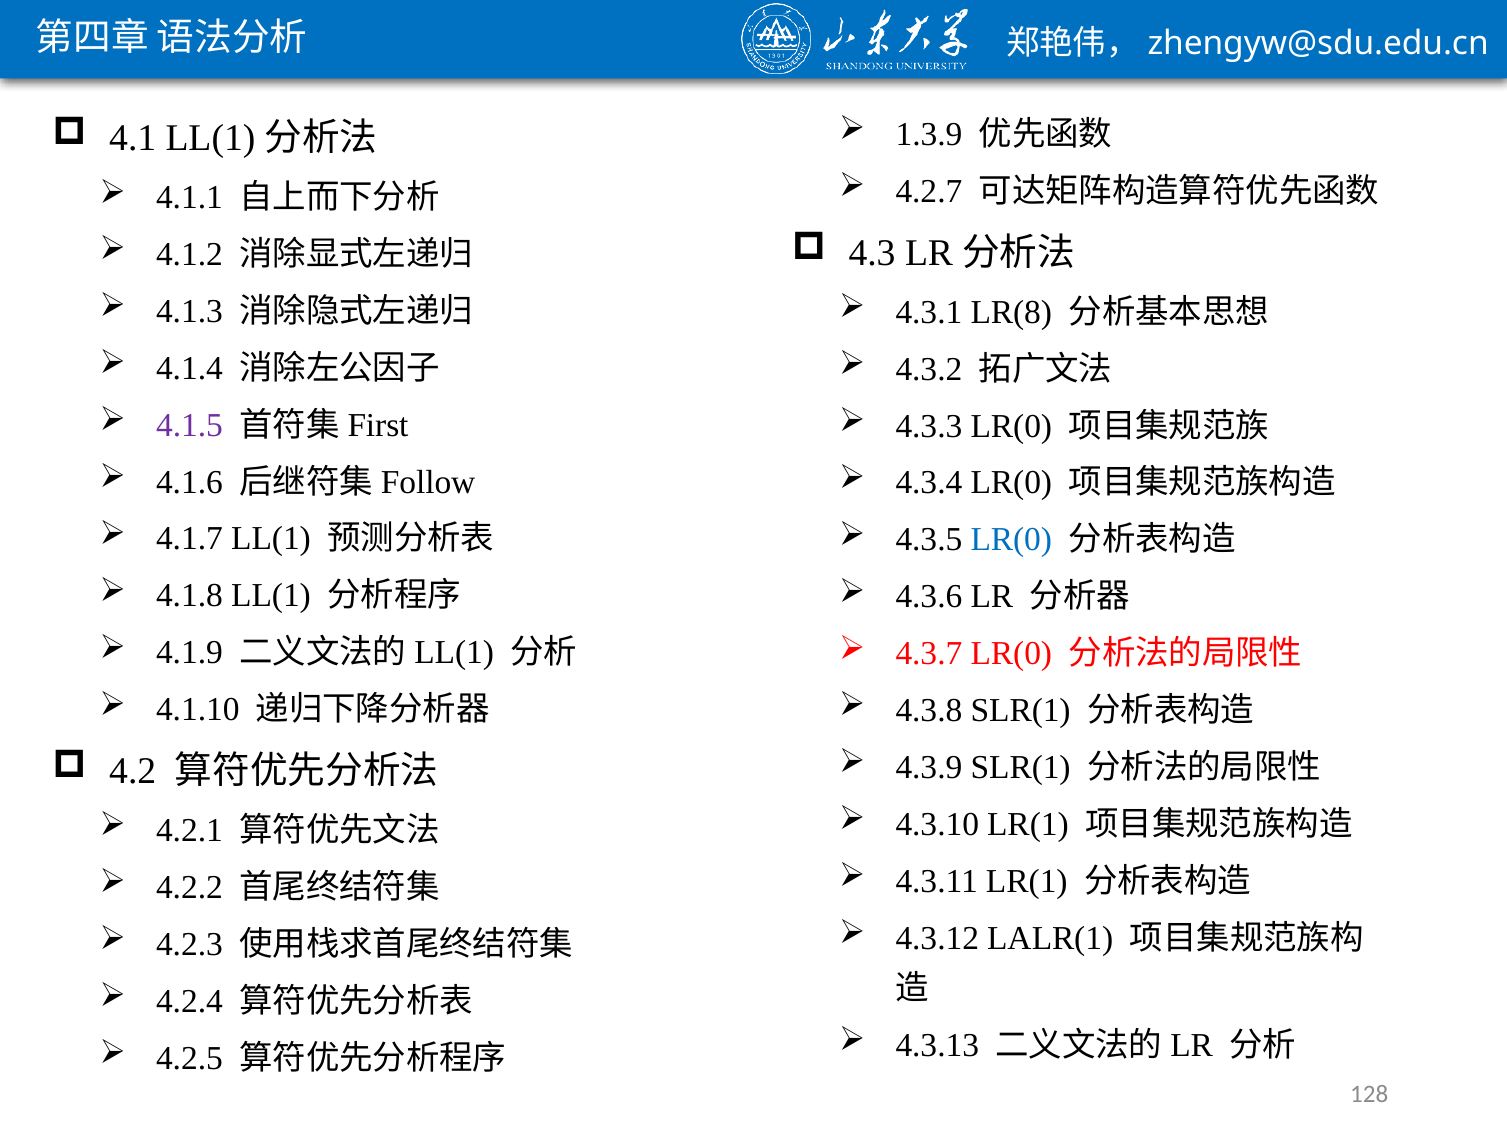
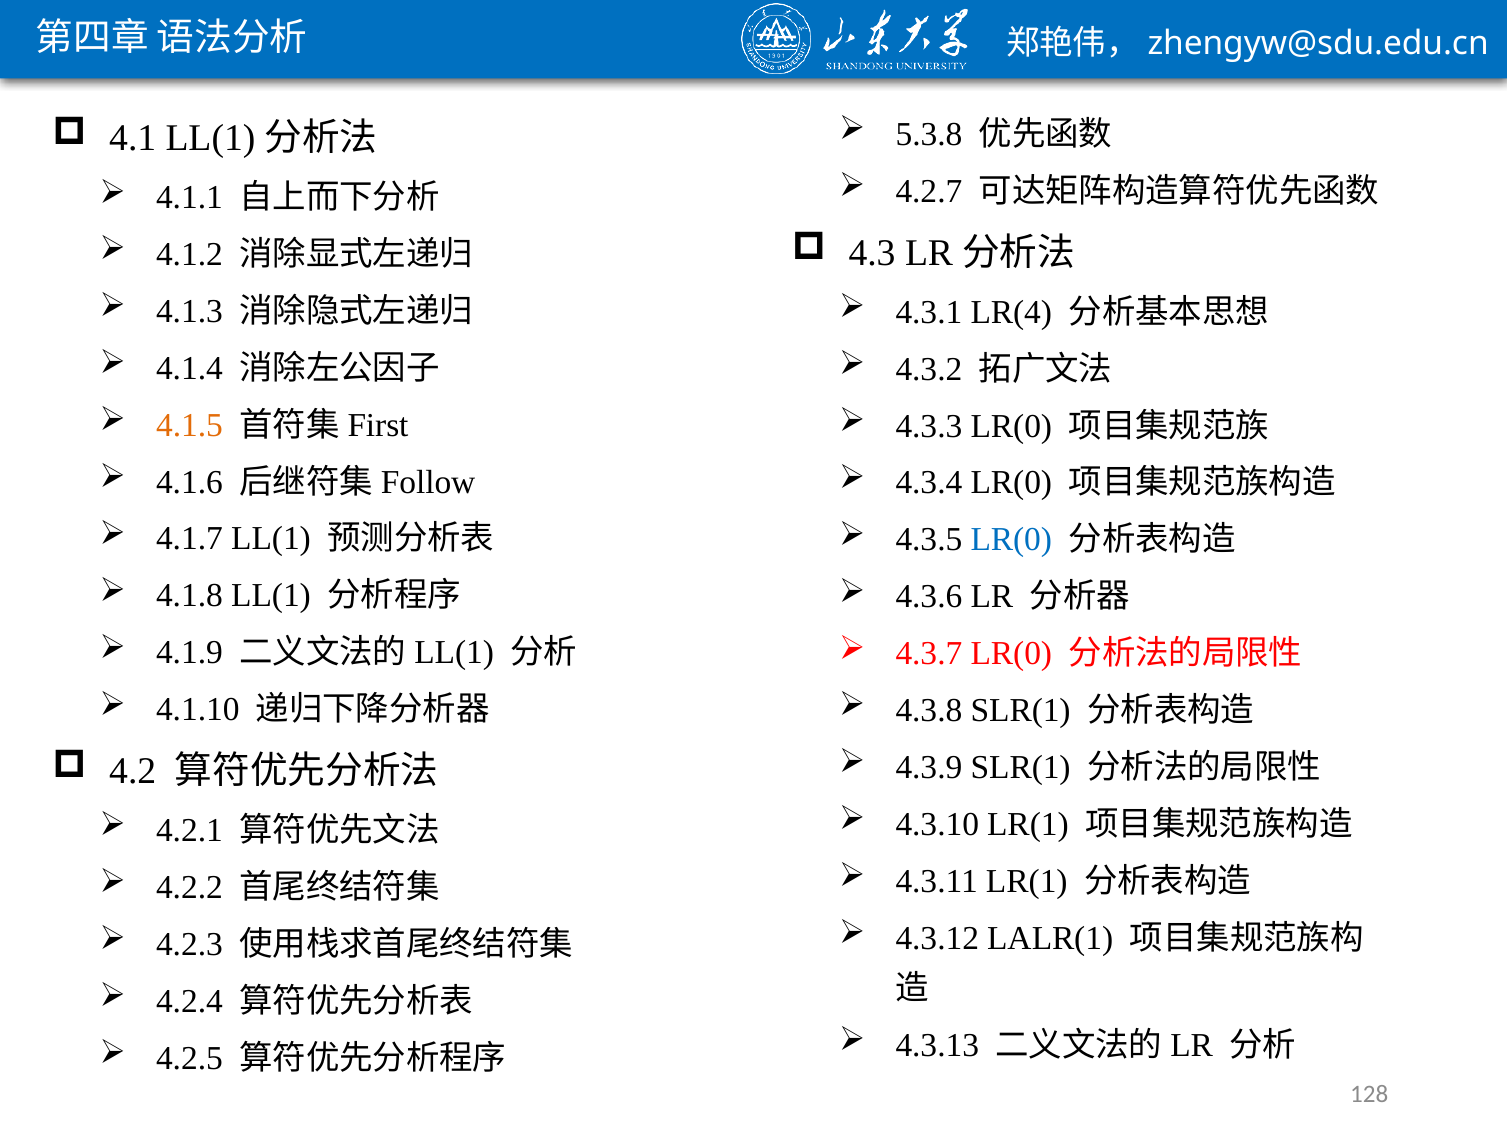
1.3.9: 1.3.9 -> 5.3.8 (929, 134)
LR(8: LR(8 -> LR(4 (1011, 312)
4.1.5 colour: purple -> orange (190, 425)
